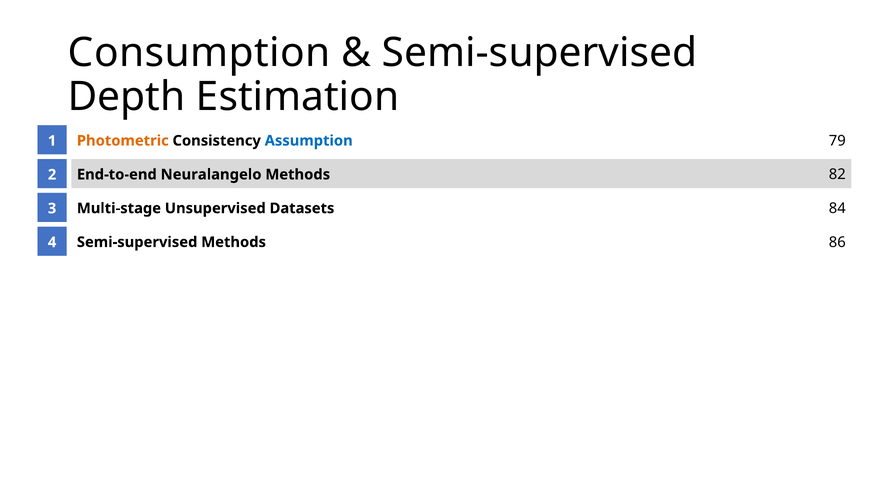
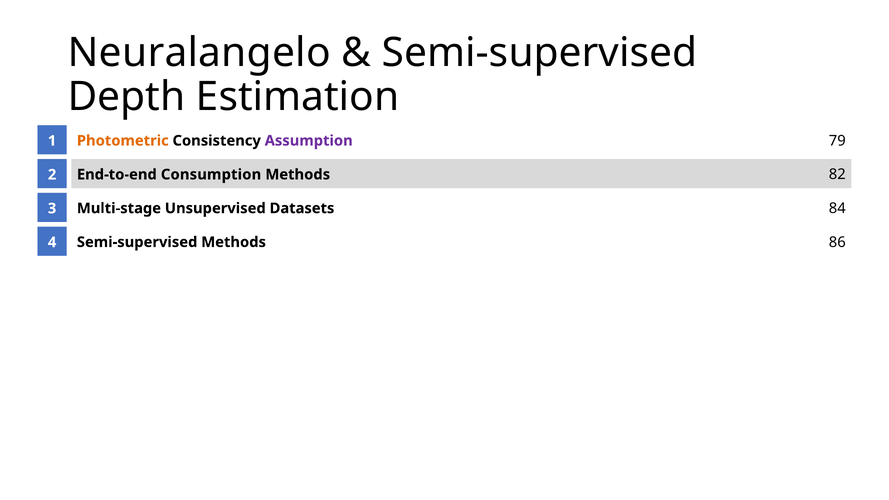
Consumption: Consumption -> Neuralangelo (199, 53)
Assumption colour: blue -> purple (309, 141)
Neuralangelo: Neuralangelo -> Consumption (211, 175)
